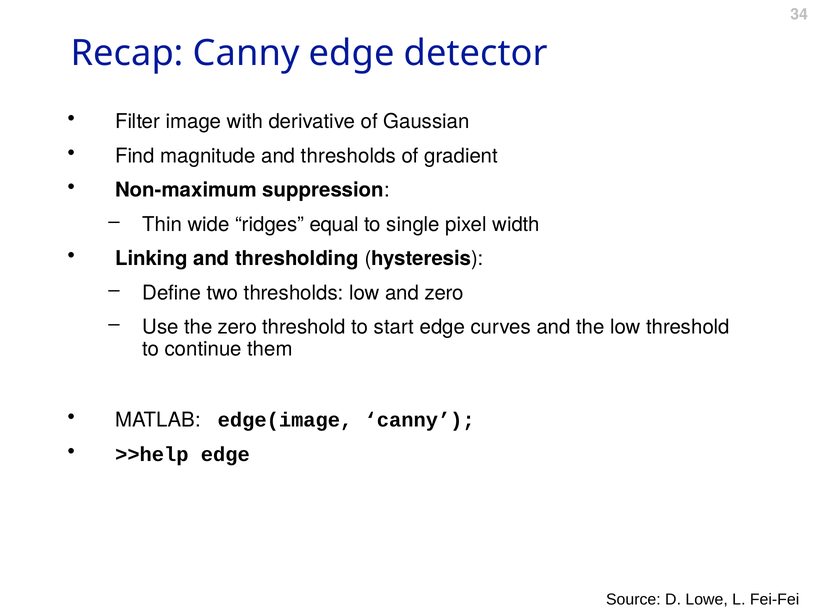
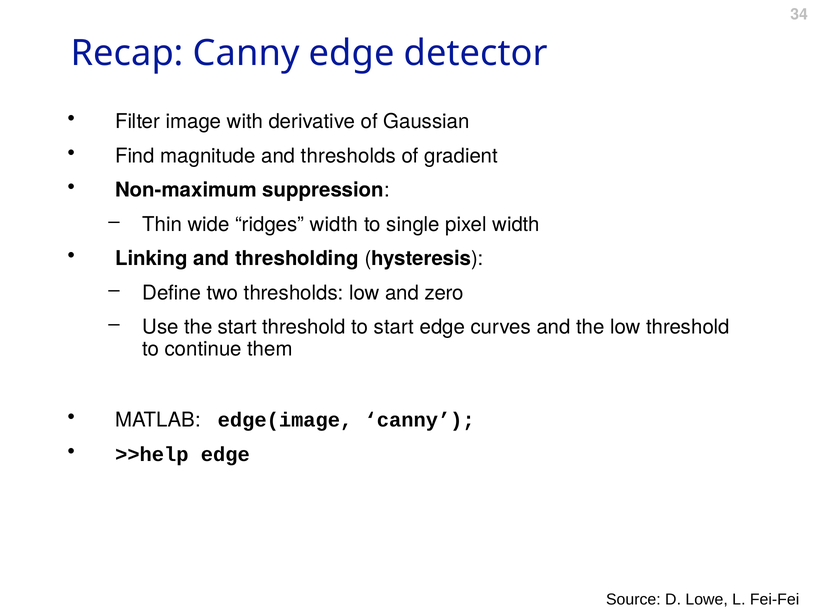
ridges equal: equal -> width (334, 224)
the zero: zero -> start (237, 327)
